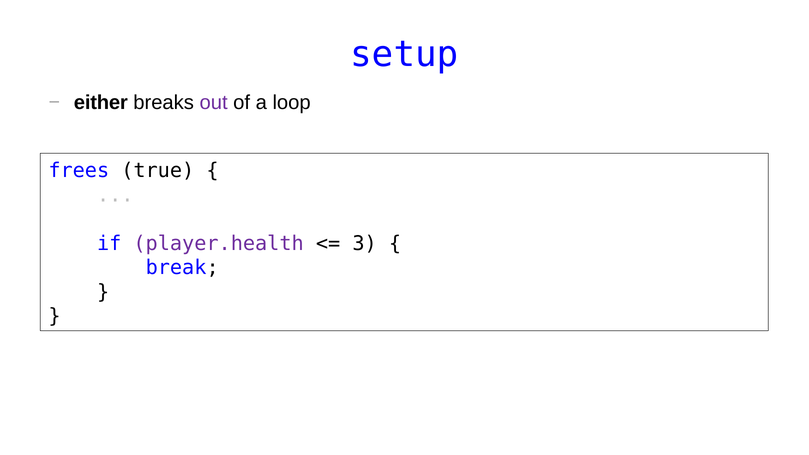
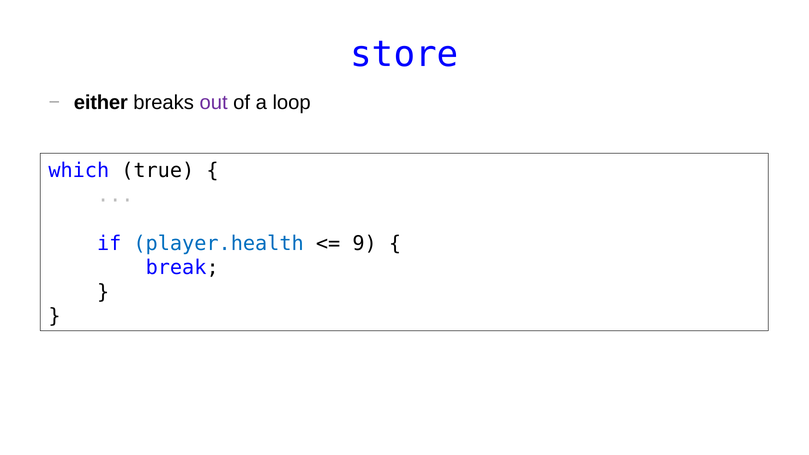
setup: setup -> store (404, 55)
frees: frees -> which (79, 171)
player.health colour: purple -> blue (219, 243)
3: 3 -> 9 (365, 243)
